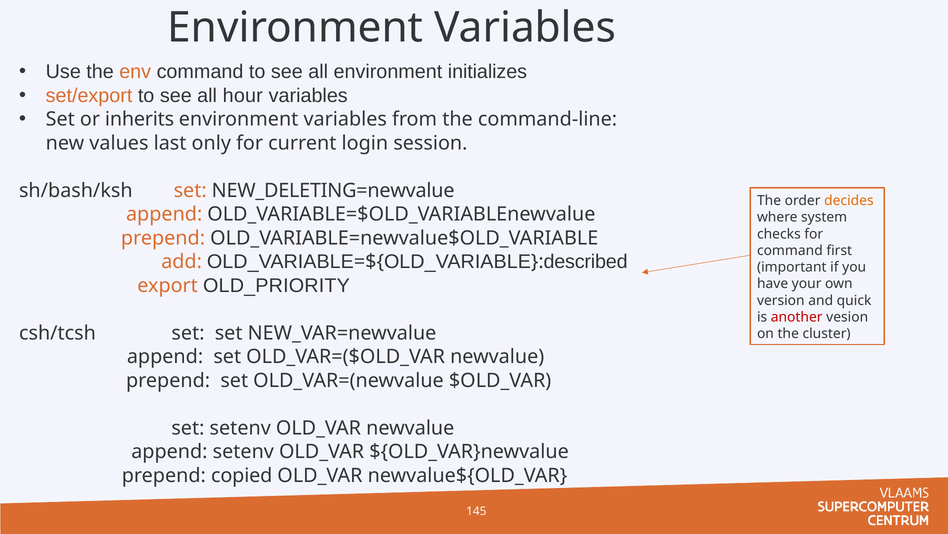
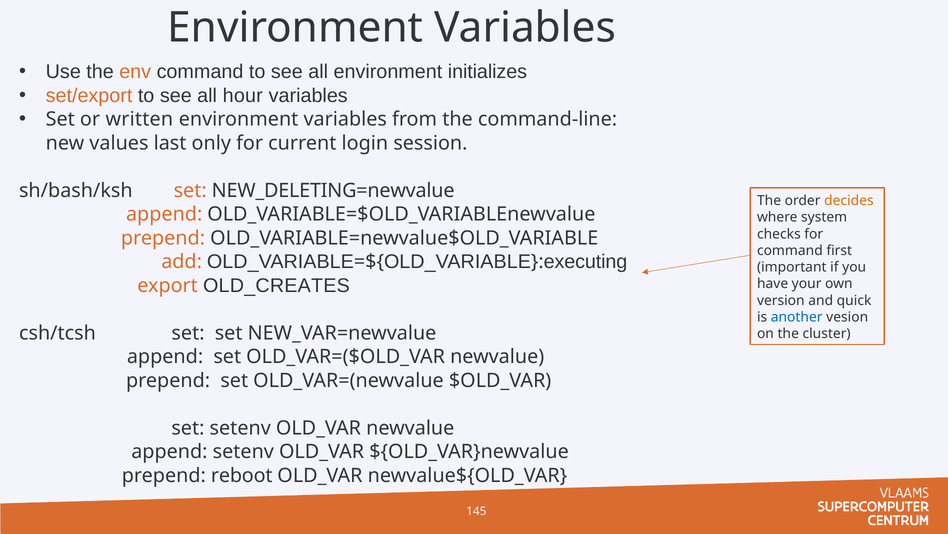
inherits: inherits -> written (139, 119)
described: described -> executing (586, 262)
OLD_PRIORITY: OLD_PRIORITY -> OLD_CREATES (276, 285)
another colour: red -> blue (797, 317)
copied: copied -> reboot (242, 475)
